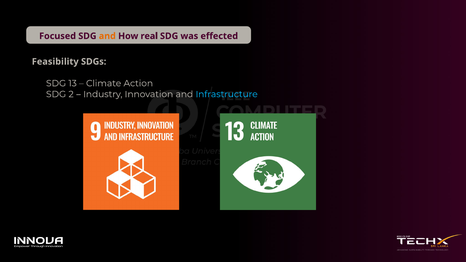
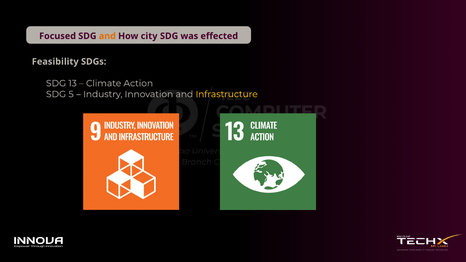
real: real -> city (149, 36)
2: 2 -> 5 (71, 94)
Infrastructure colour: light blue -> yellow (227, 94)
